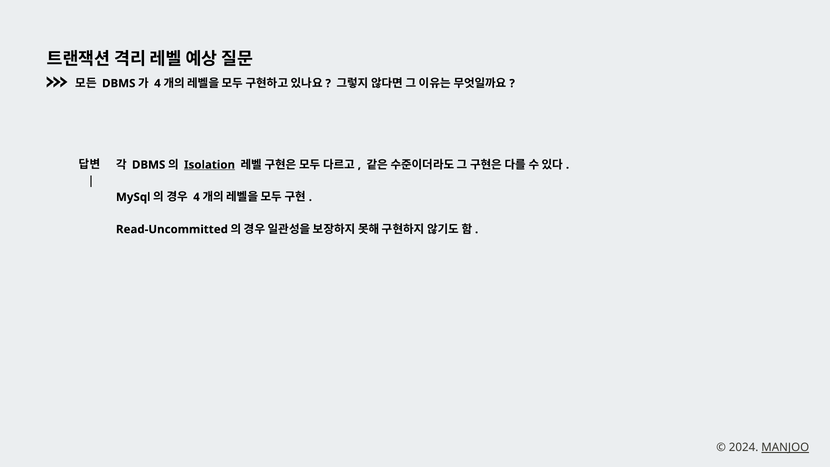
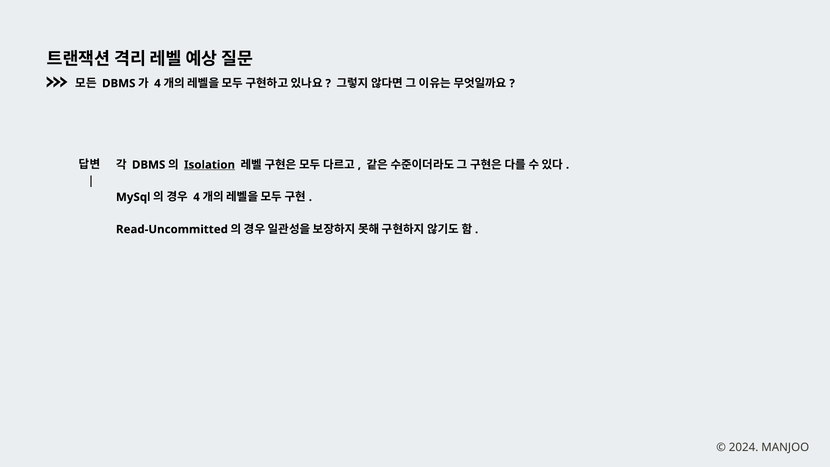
MANJOO underline: present -> none (785, 447)
